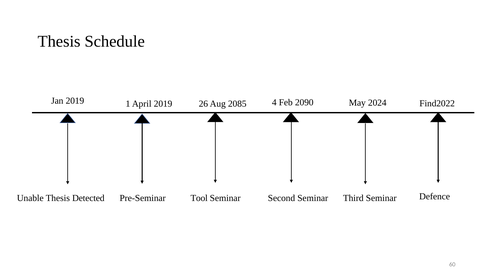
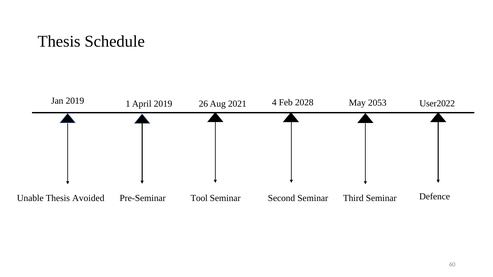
Find2022: Find2022 -> User2022 (437, 104)
2090: 2090 -> 2028 (304, 103)
2024: 2024 -> 2053 (377, 103)
2085: 2085 -> 2021 (237, 104)
Detected: Detected -> Avoided (88, 198)
